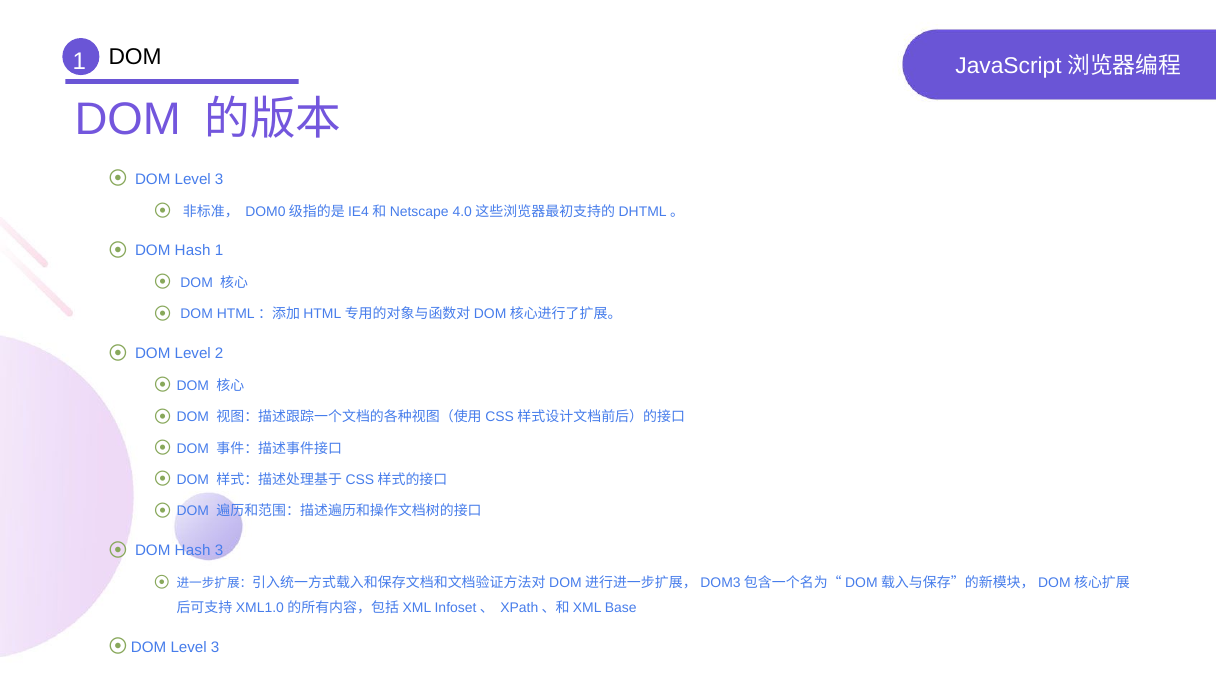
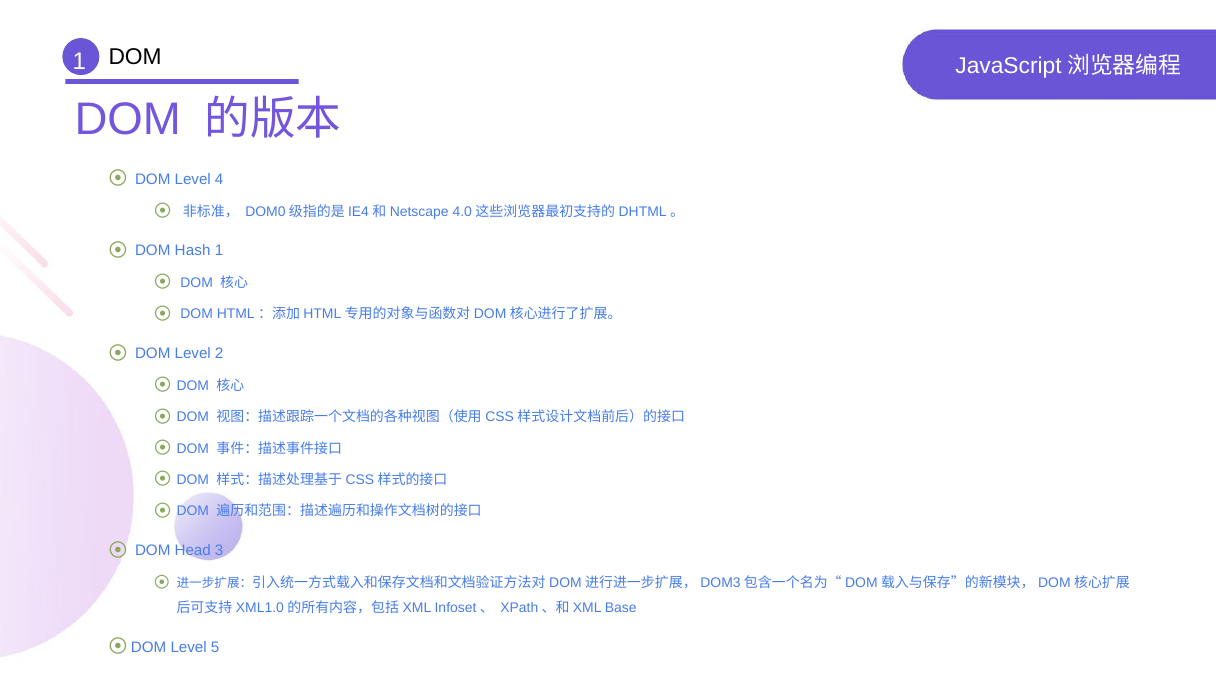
DOM Level 3: 3 -> 4 (219, 179)
Hash: Hash -> Head (193, 551)
3: 3 -> 5 (215, 647)
